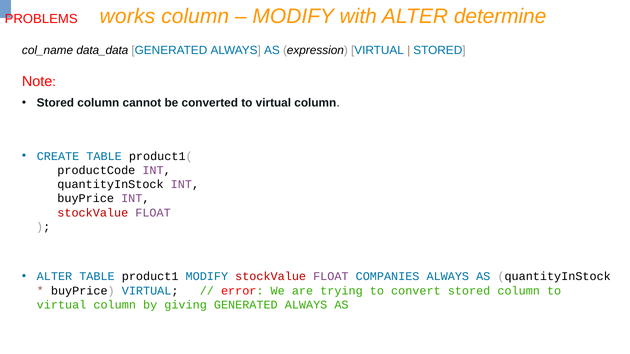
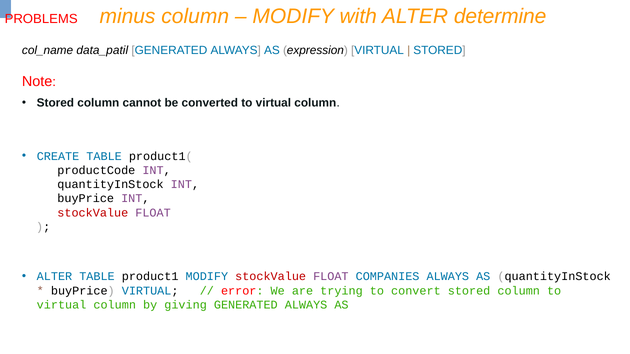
works: works -> minus (128, 16)
data_data: data_data -> data_patil (102, 51)
